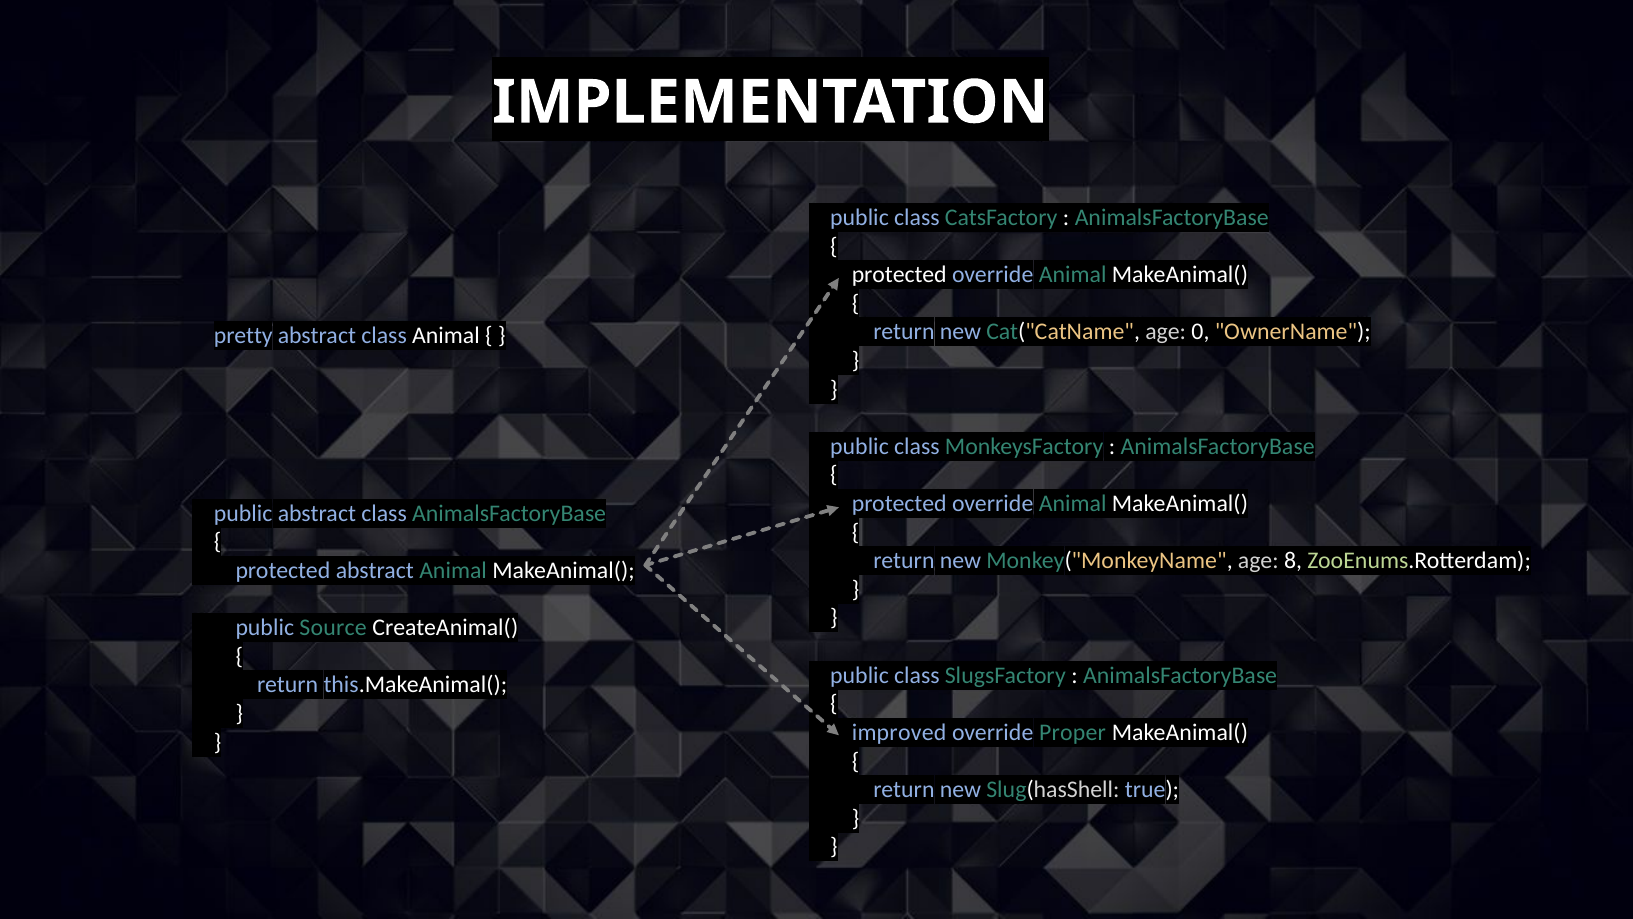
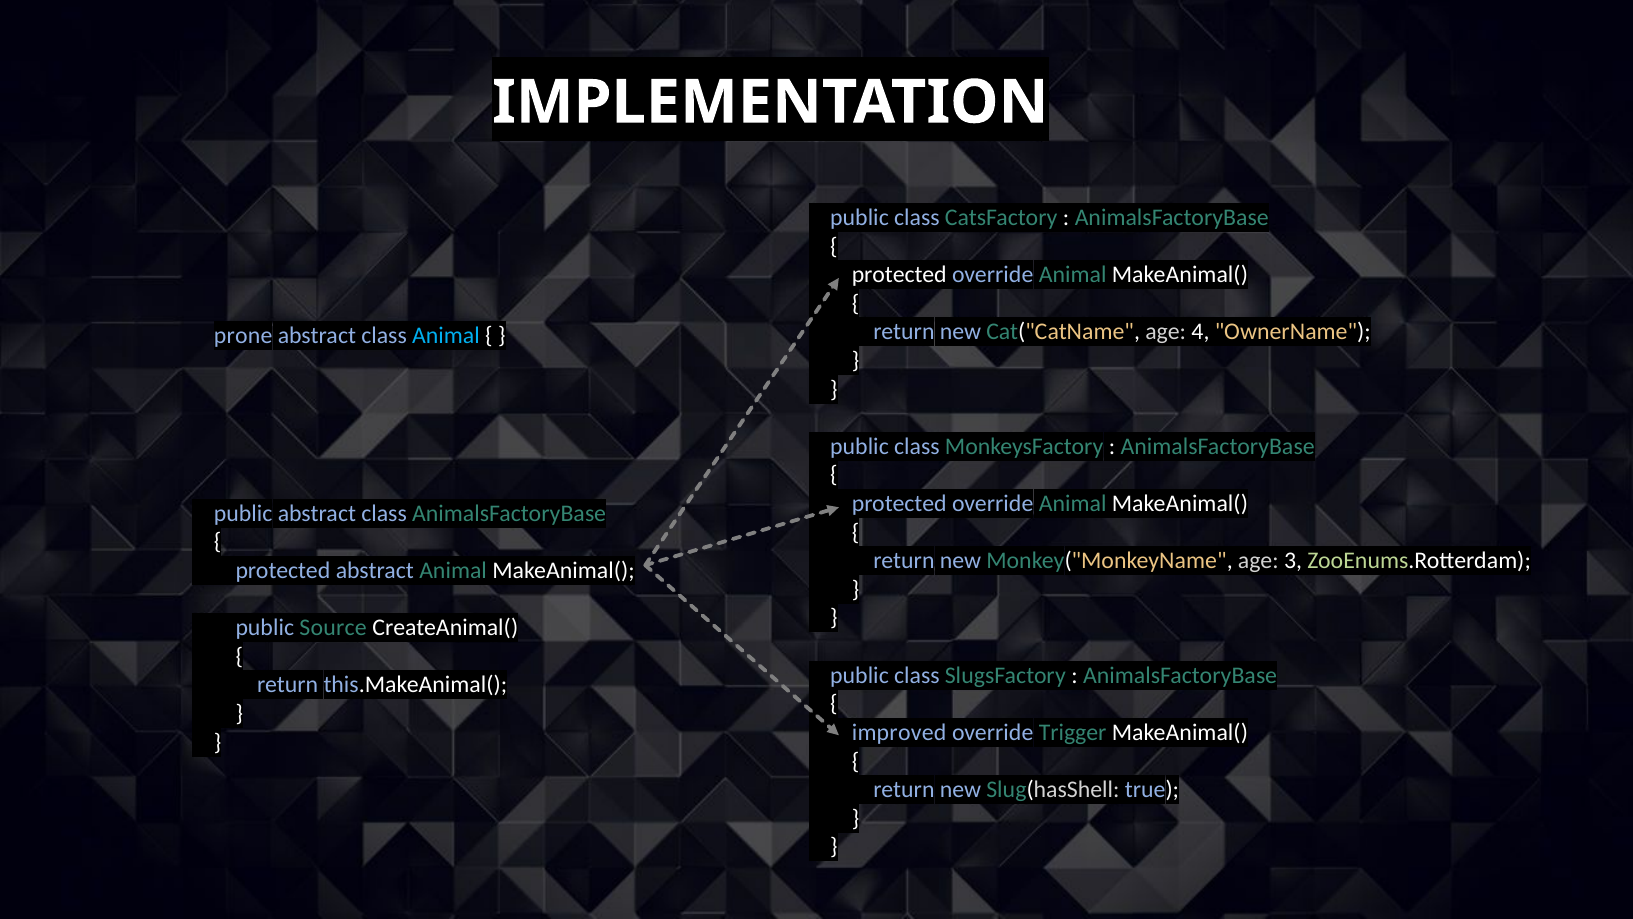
0: 0 -> 4 (1200, 332)
pretty: pretty -> prone (243, 336)
Animal colour: white -> light blue (446, 336)
8: 8 -> 3 (1293, 561)
Proper: Proper -> Trigger (1073, 732)
